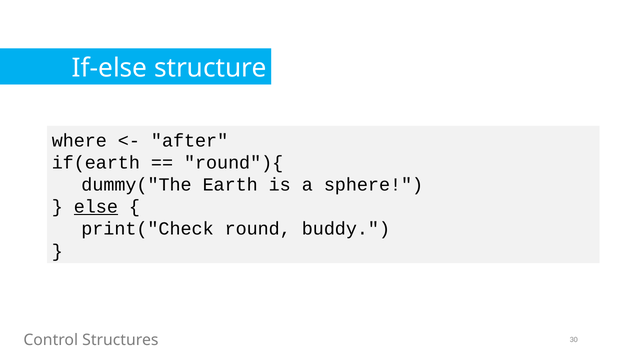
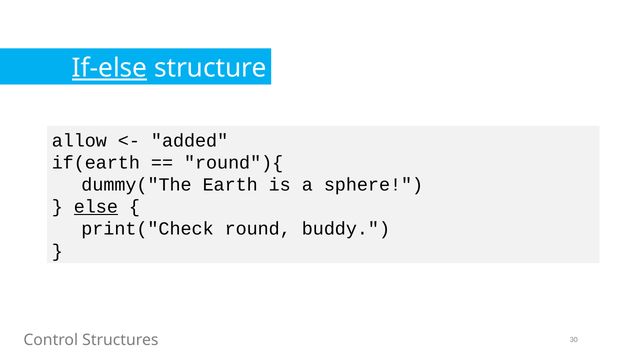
If-else underline: none -> present (110, 68)
where: where -> allow (79, 140)
after: after -> added (190, 140)
